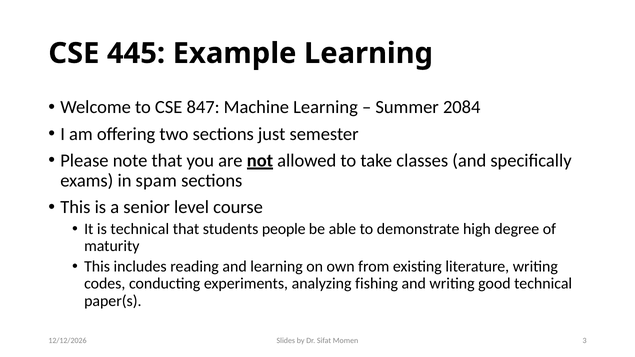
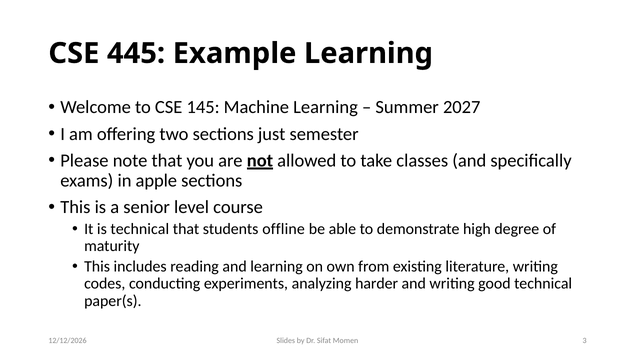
847: 847 -> 145 (203, 107)
2084: 2084 -> 2027 (462, 107)
spam: spam -> apple (156, 181)
people: people -> offline (284, 229)
fishing: fishing -> harder (377, 284)
